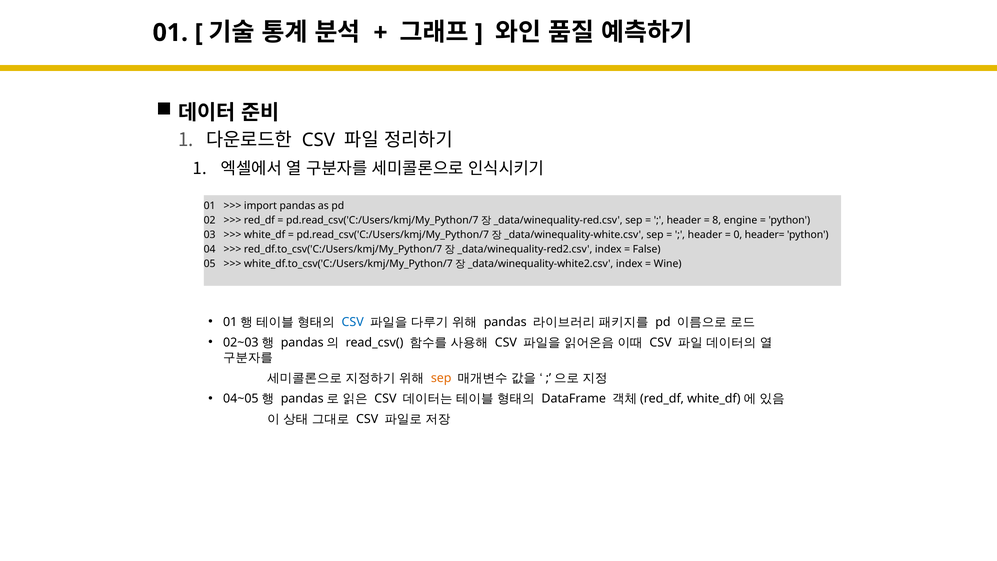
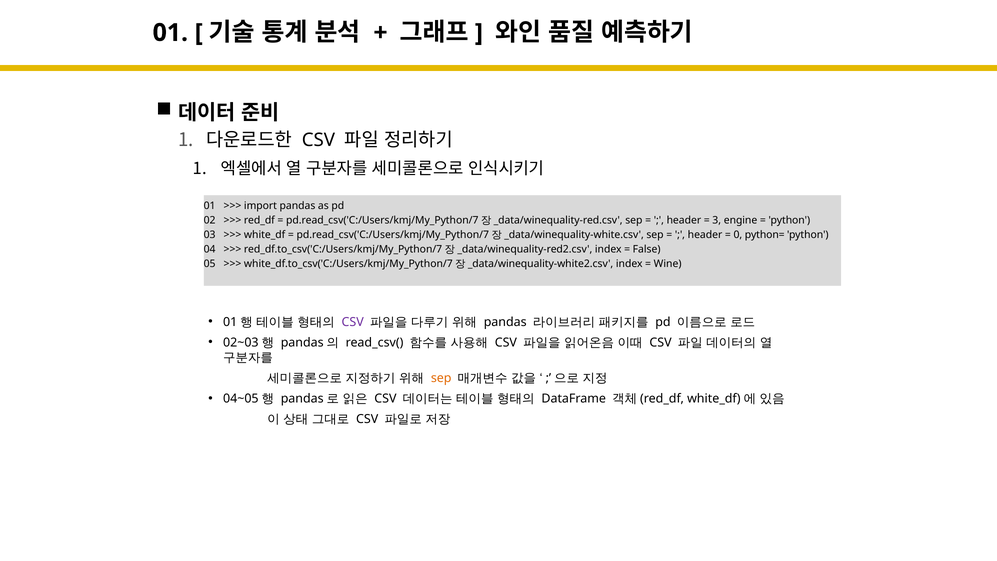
8: 8 -> 3 (717, 220)
header=: header= -> python= (765, 235)
CSV colour: blue -> purple (353, 322)
